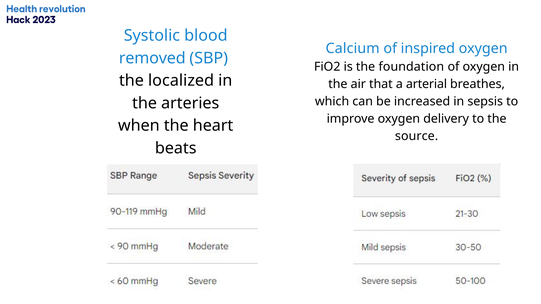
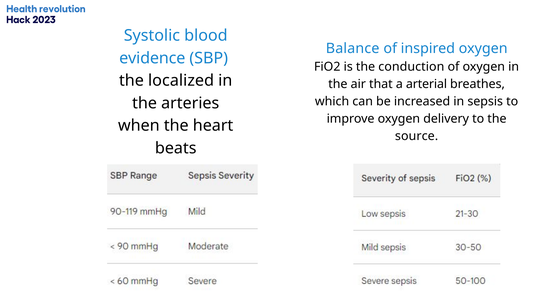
Calcium: Calcium -> Balance (353, 49)
removed: removed -> evidence (152, 58)
foundation: foundation -> conduction (411, 67)
